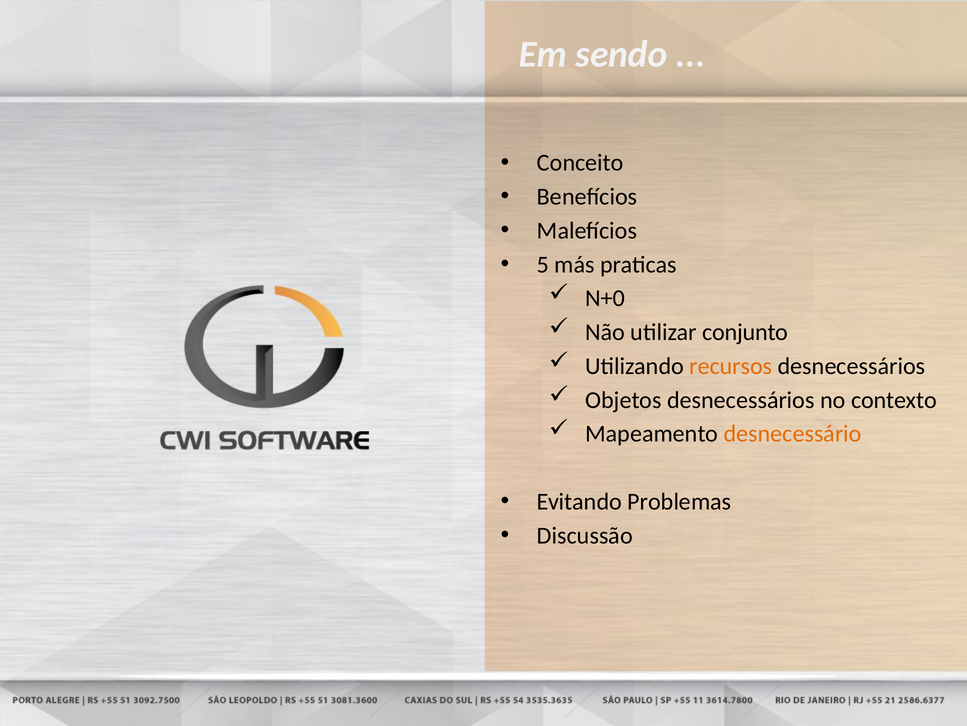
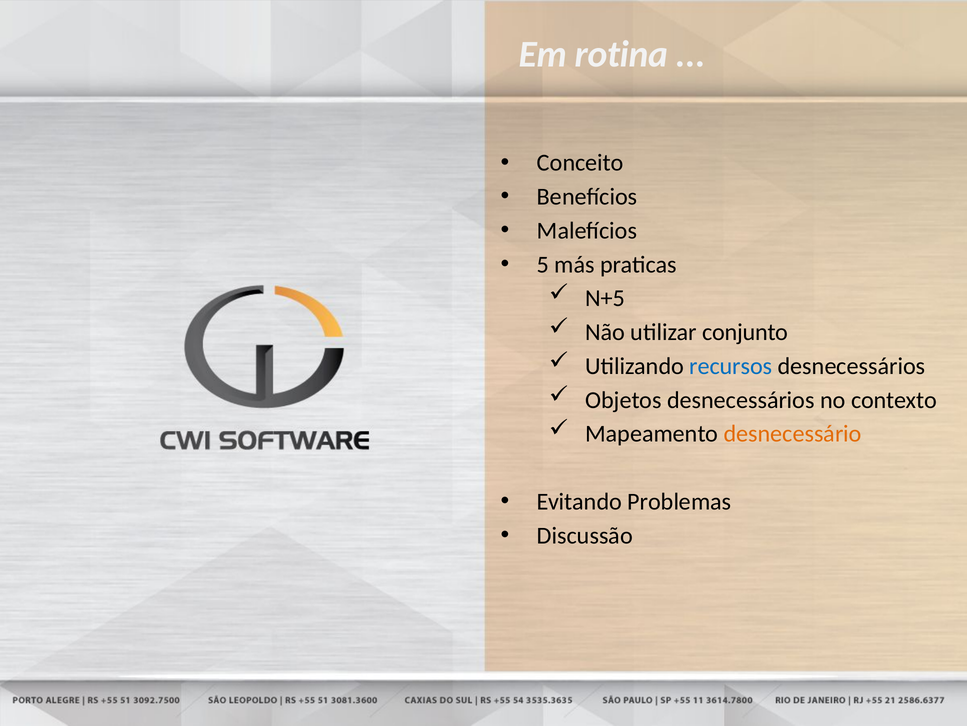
sendo: sendo -> rotina (621, 54)
N+0: N+0 -> N+5 (605, 298)
recursos colour: orange -> blue (731, 366)
